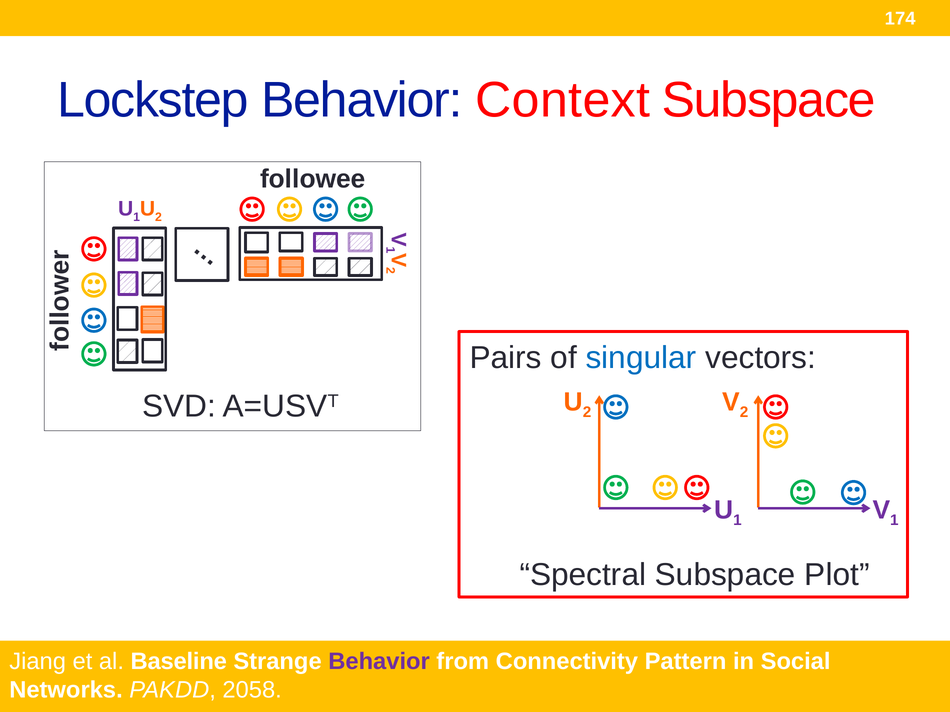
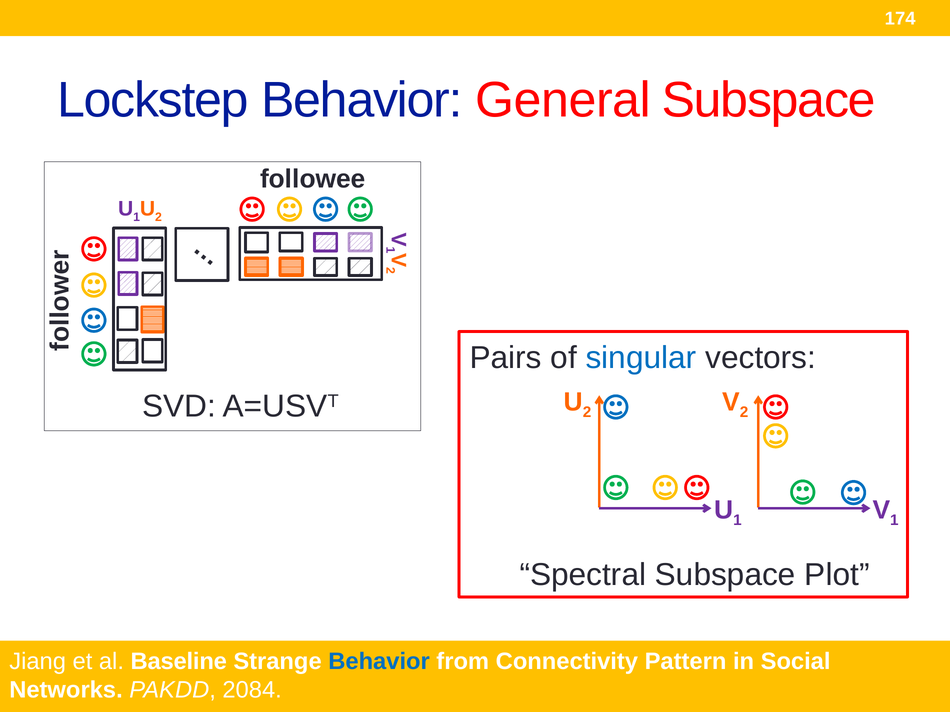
Context: Context -> General (563, 100)
Behavior colour: purple -> blue (379, 662)
2058: 2058 -> 2084 (252, 691)
